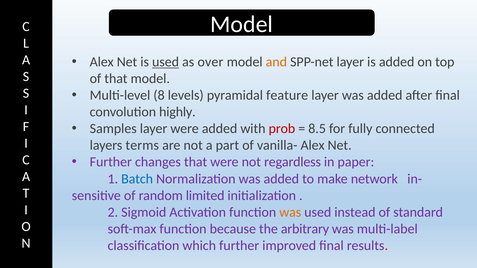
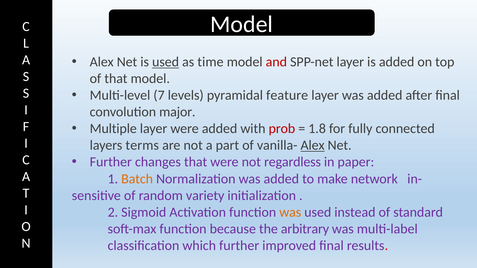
over: over -> time (210, 62)
and colour: orange -> red (276, 62)
8: 8 -> 7 (159, 95)
highly: highly -> major (177, 112)
Samples: Samples -> Multiple (113, 129)
8.5: 8.5 -> 1.8 (317, 129)
Alex underline: none -> present (313, 146)
Batch colour: blue -> orange (137, 179)
limited: limited -> variety (205, 196)
